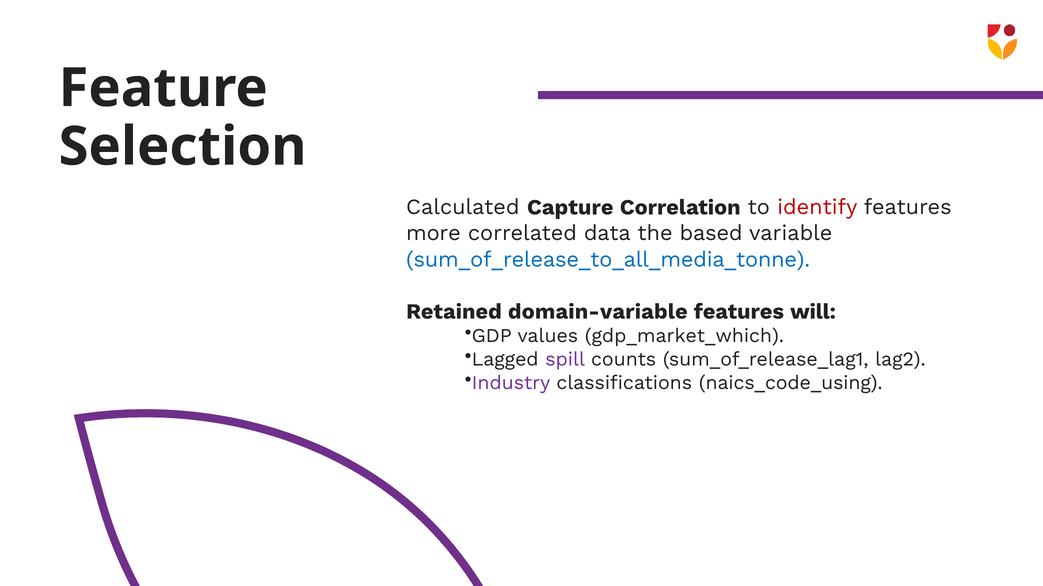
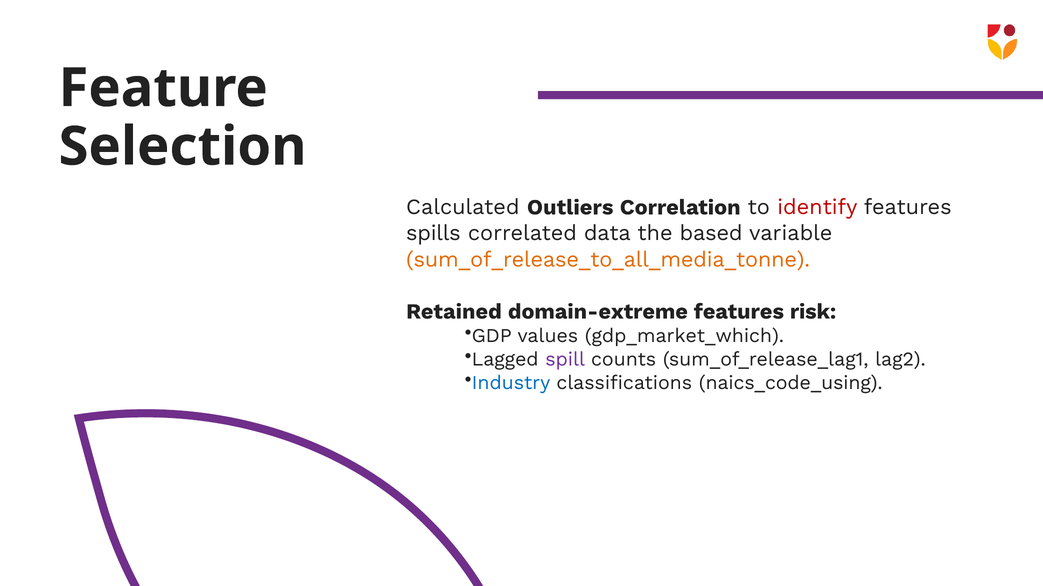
Capture: Capture -> Outliers (570, 207)
more: more -> spills (433, 234)
sum_of_release_to_all_media_tonne colour: blue -> orange (608, 260)
domain-variable: domain-variable -> domain-extreme (598, 312)
will: will -> risk (813, 312)
Industry colour: purple -> blue (511, 383)
